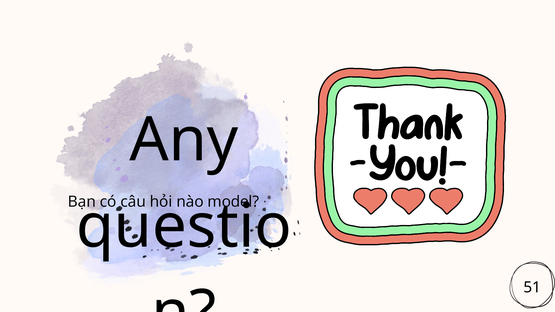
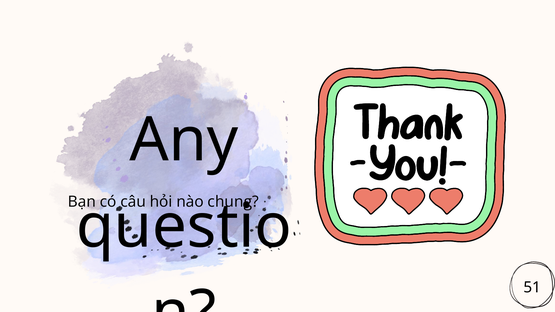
model: model -> chung (233, 202)
